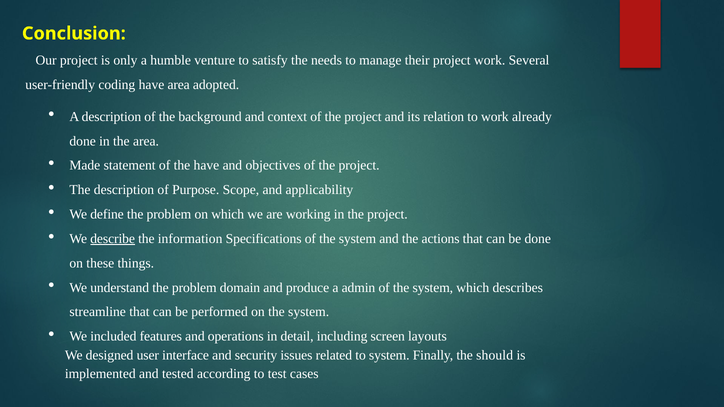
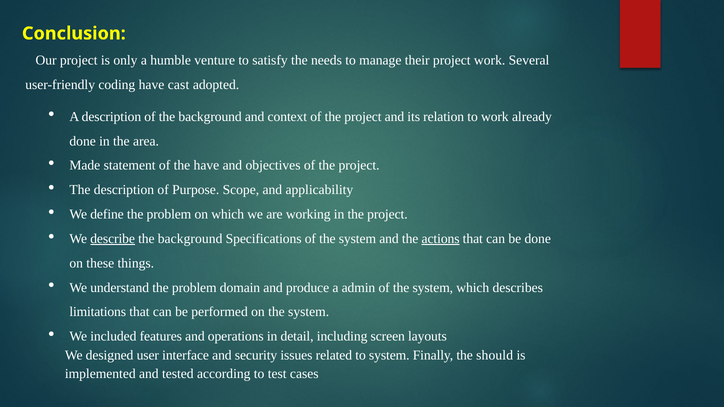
have area: area -> cast (179, 85)
information: information -> background (190, 239)
actions underline: none -> present (441, 239)
streamline: streamline -> limitations (98, 312)
